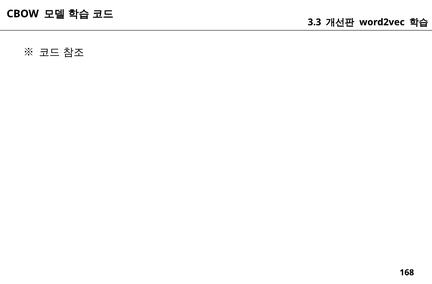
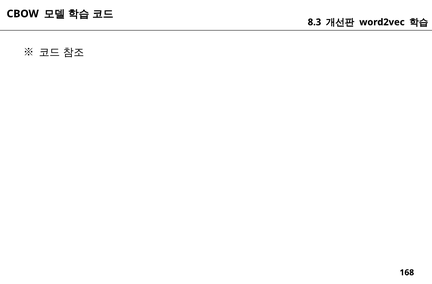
3.3: 3.3 -> 8.3 (314, 22)
